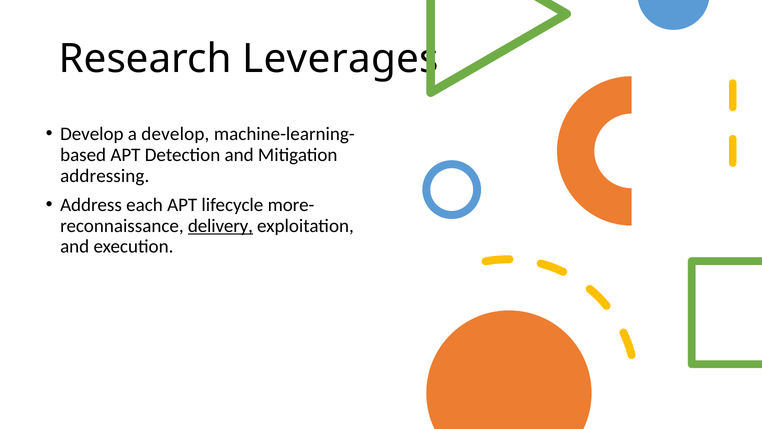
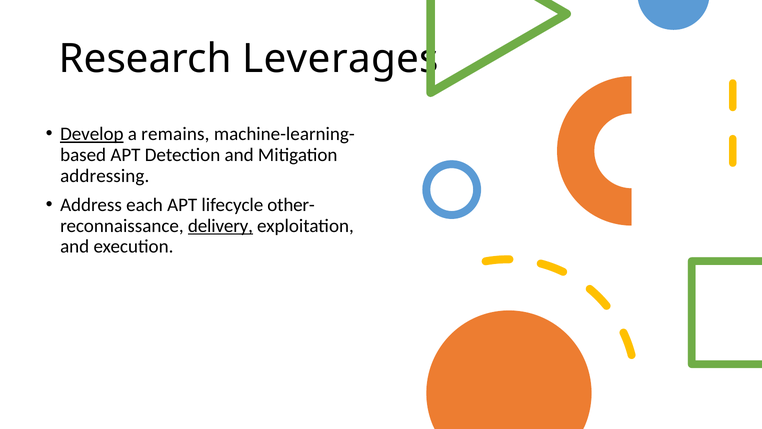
Develop underline: none -> present (92, 134)
a develop: develop -> remains (175, 134)
more-: more- -> other- (291, 205)
